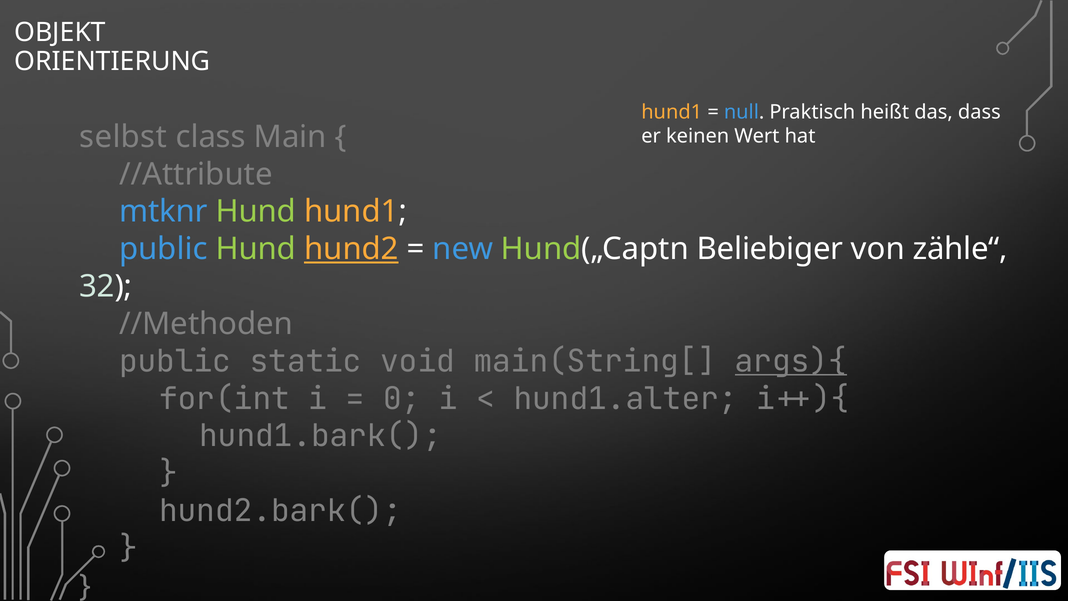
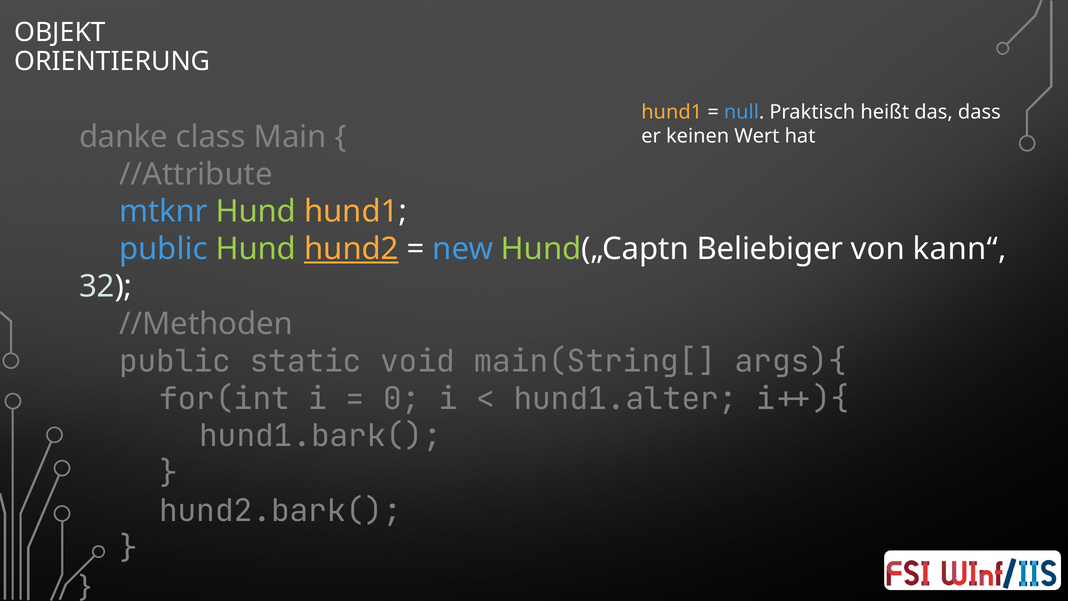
selbst: selbst -> danke (123, 137)
zähle“: zähle“ -> kann“ (960, 249)
args){ underline: present -> none (791, 361)
